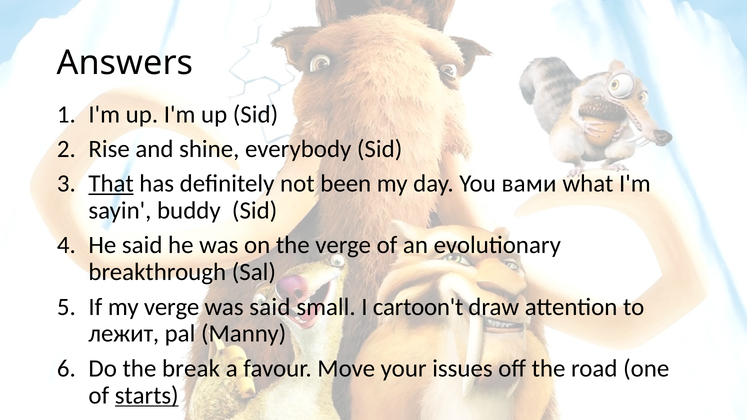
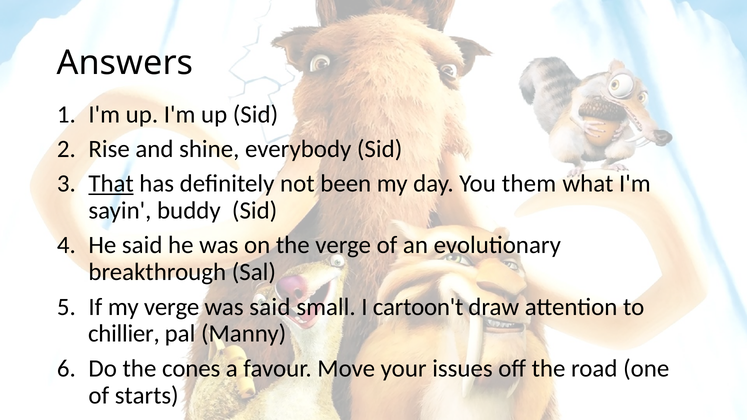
вами: вами -> them (529, 184)
лежит: лежит -> chillier (124, 334)
break: break -> cones (191, 369)
starts underline: present -> none (147, 395)
